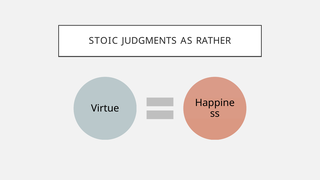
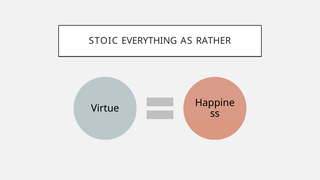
JUDGMENTS: JUDGMENTS -> EVERYTHING (149, 41)
